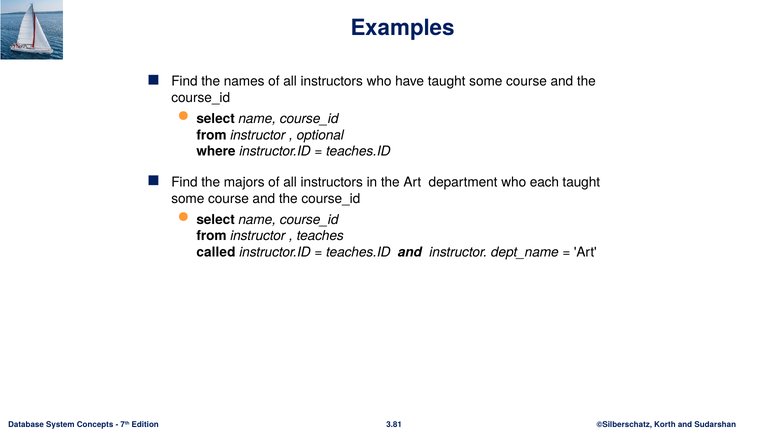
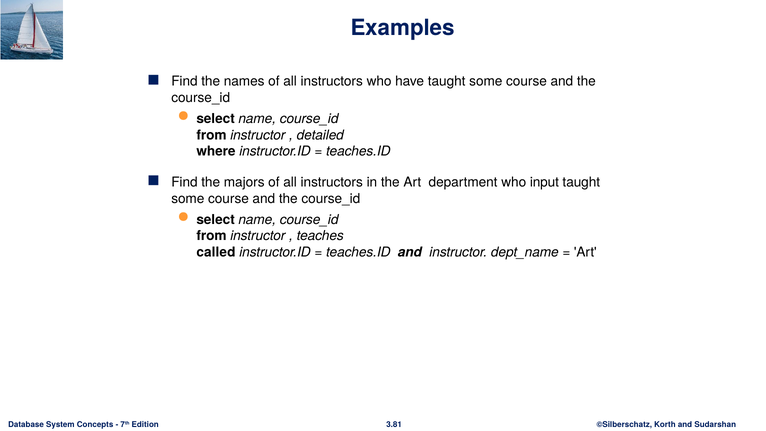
optional: optional -> detailed (320, 135)
each: each -> input (544, 182)
